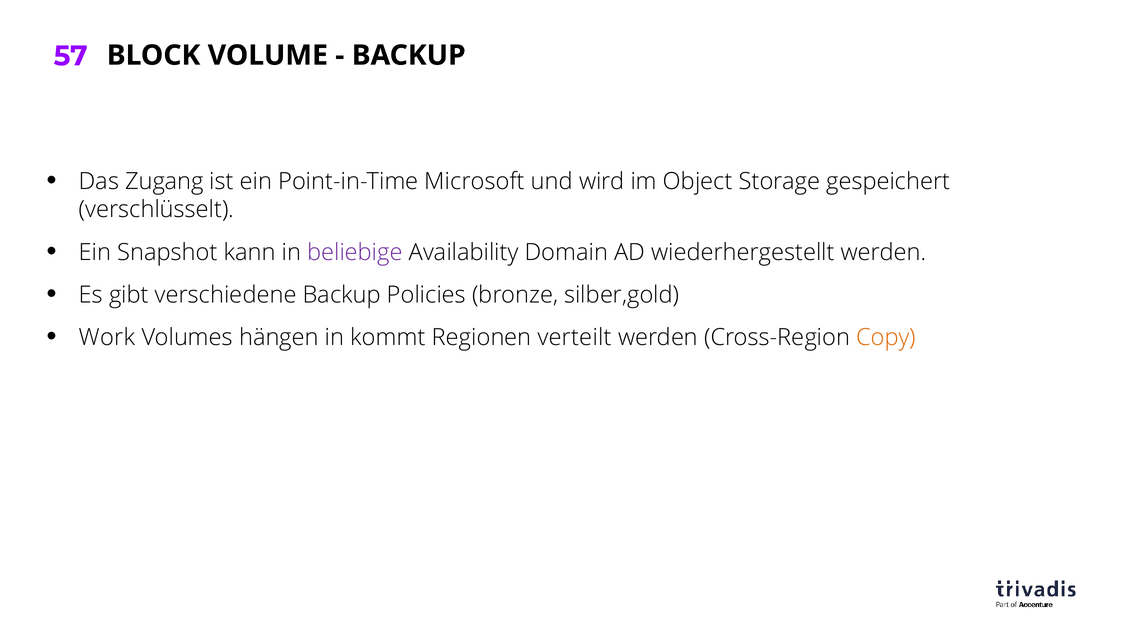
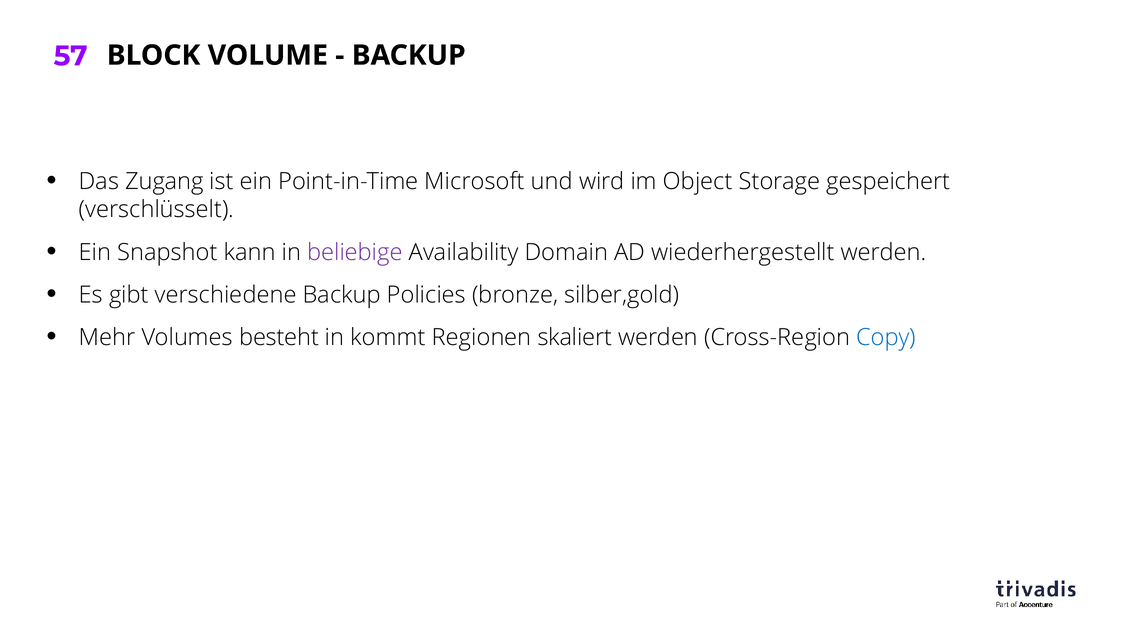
Work: Work -> Mehr (107, 337)
hängen: hängen -> besteht (279, 337)
verteilt: verteilt -> skaliert (575, 337)
Copy colour: orange -> blue (886, 337)
